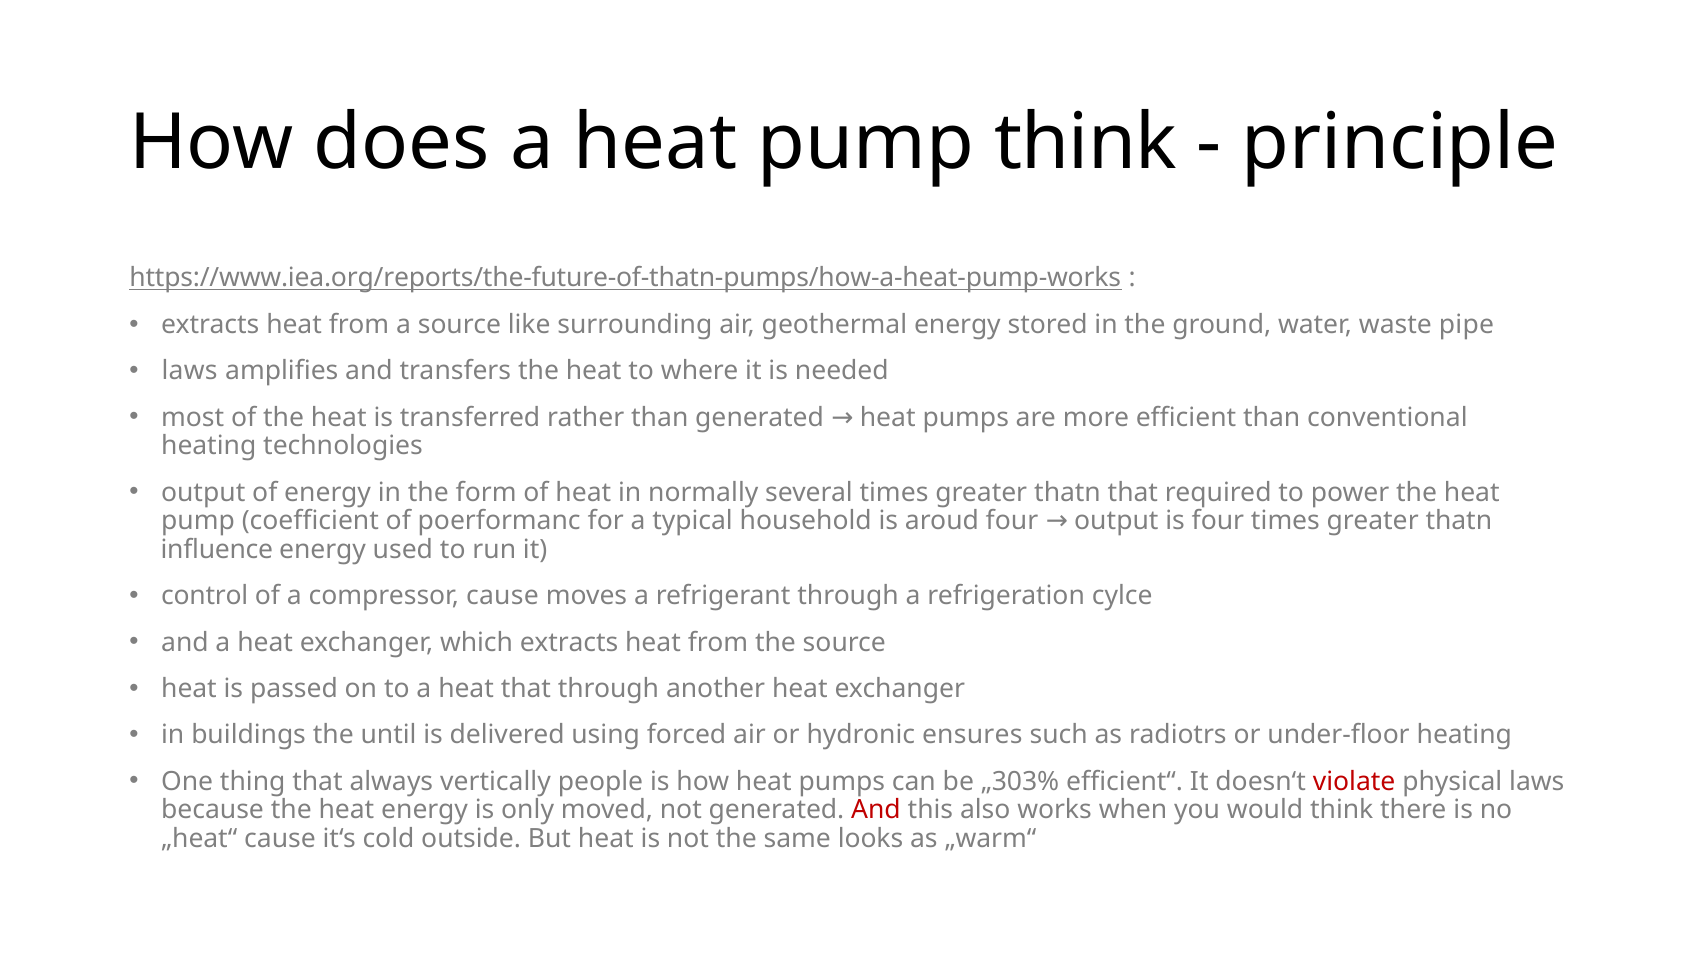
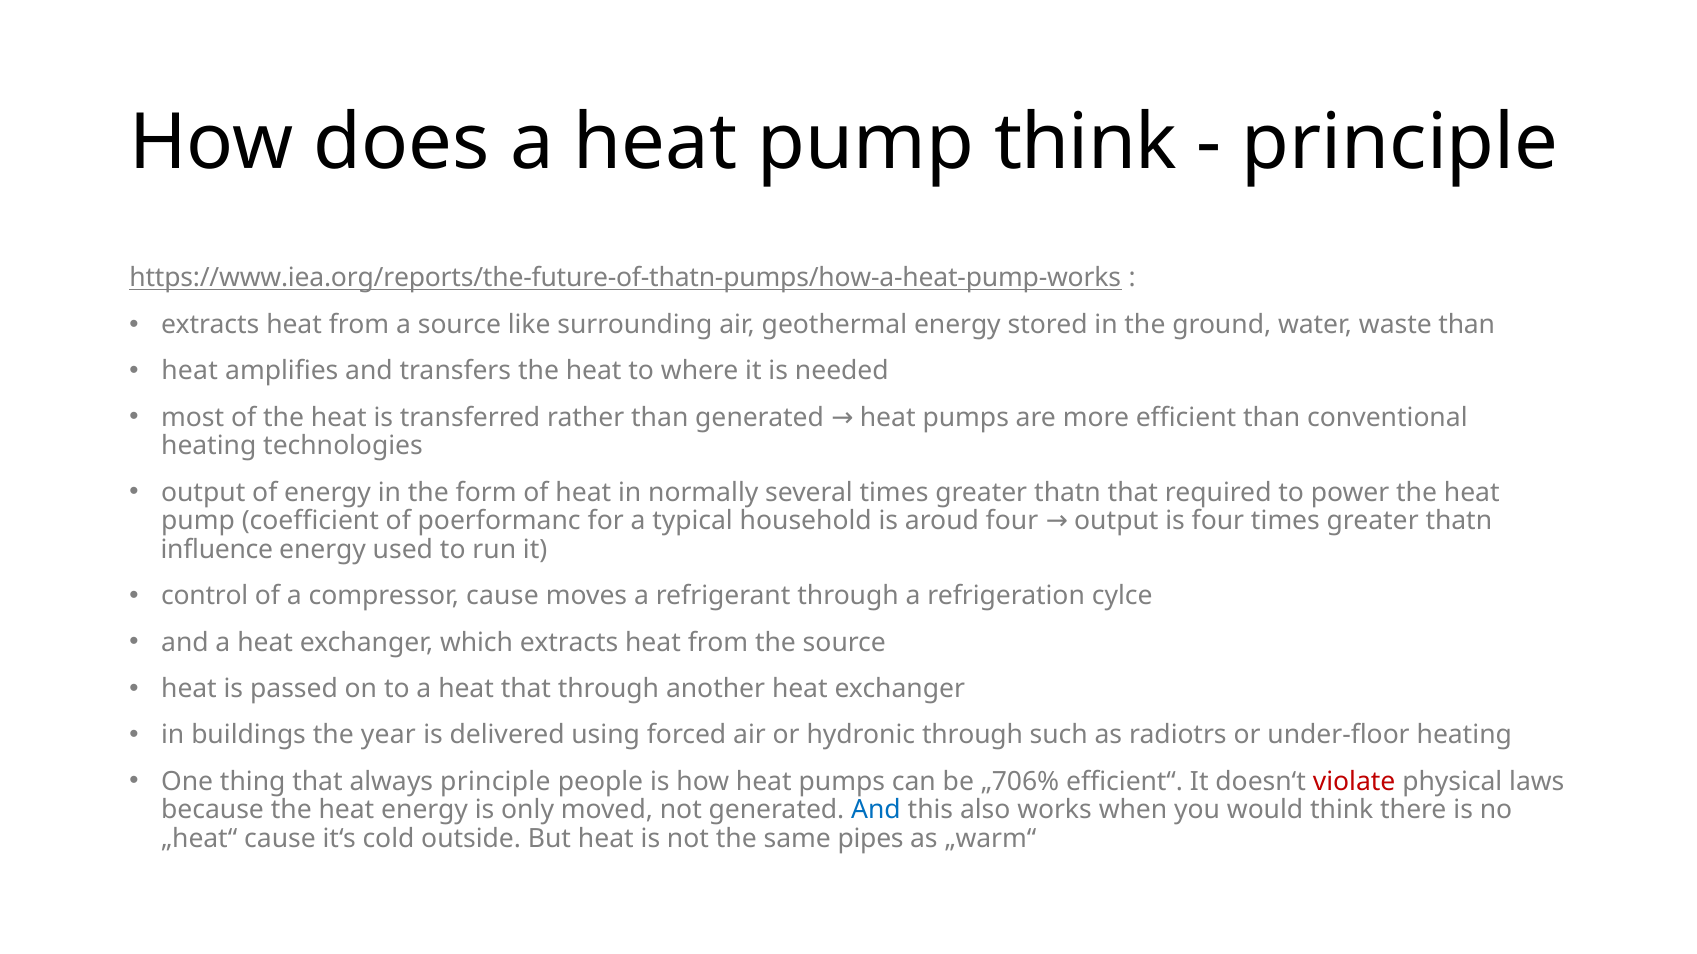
waste pipe: pipe -> than (1467, 325)
laws: laws -> heat (190, 371)
until: until -> year (388, 735)
hydronic ensures: ensures -> through (973, 735)
always vertically: vertically -> principle (495, 782)
„303%: „303% -> „706% (1020, 782)
And colour: red -> blue (876, 810)
looks: looks -> pipes (871, 839)
